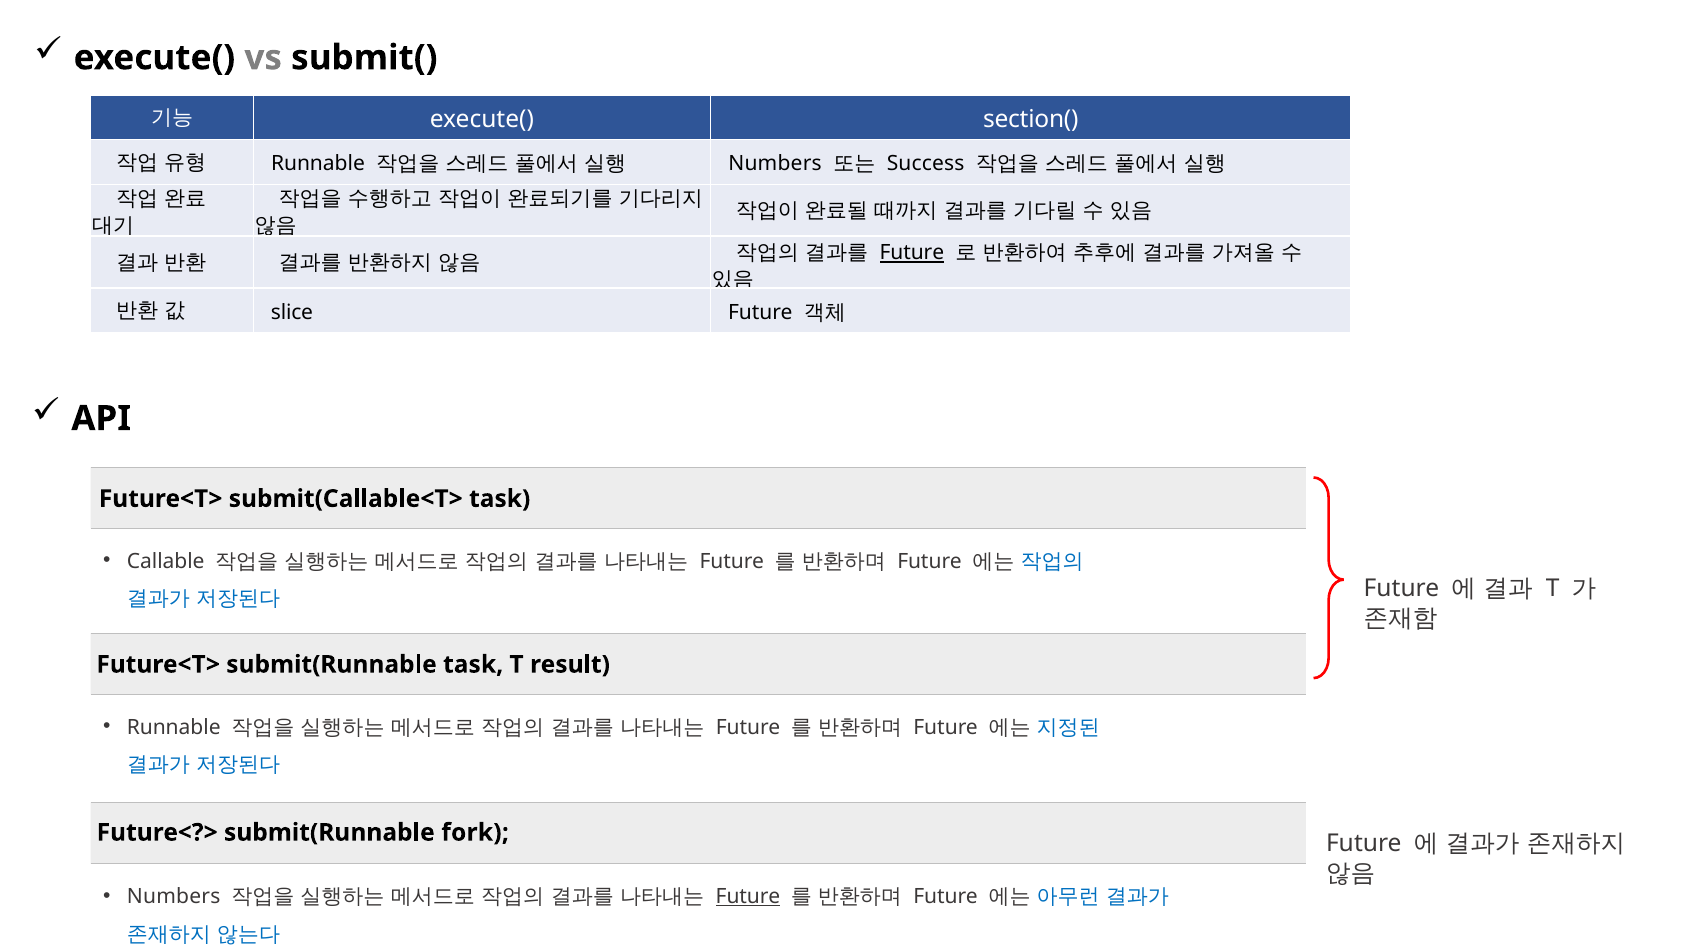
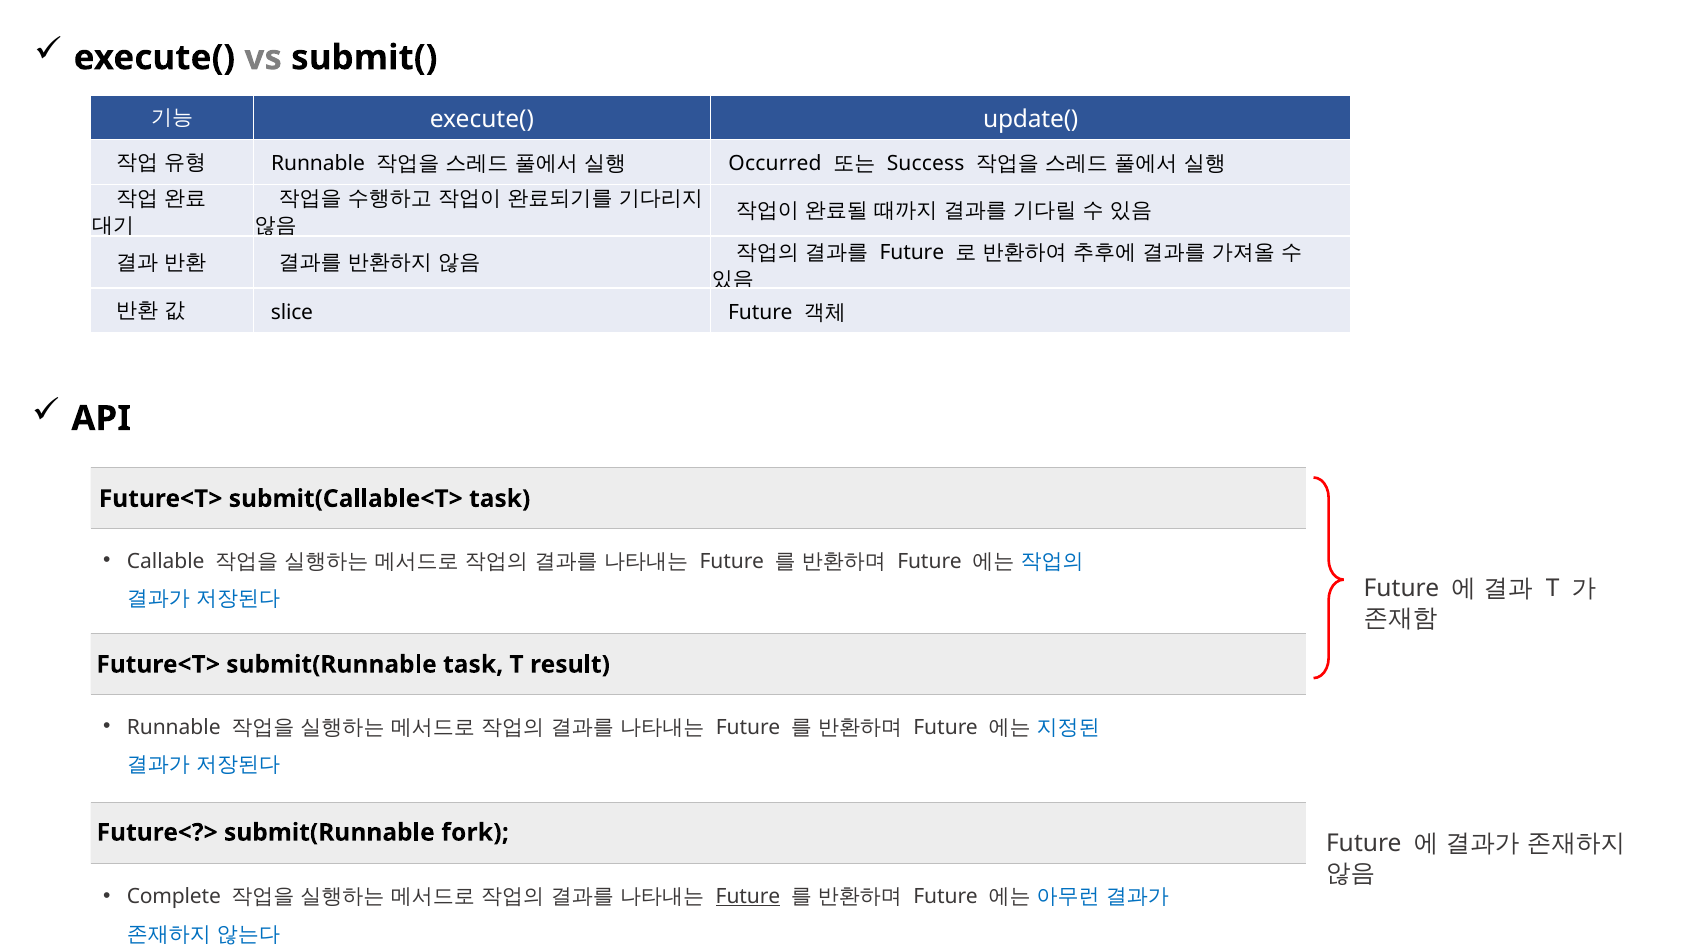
section(: section( -> update( (1031, 119)
Numbers: Numbers -> Occurred (775, 164)
Future underline: present -> none (912, 253)
Numbers: Numbers -> Complete (174, 896)
